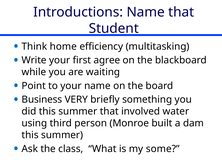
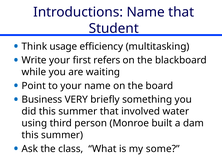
home: home -> usage (63, 47)
agree: agree -> refers (107, 60)
